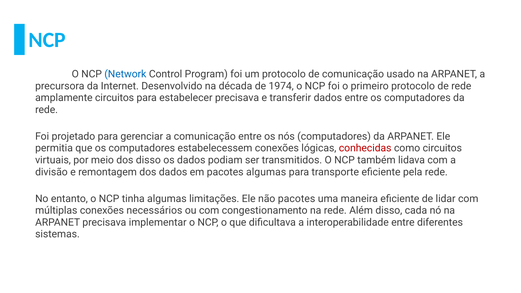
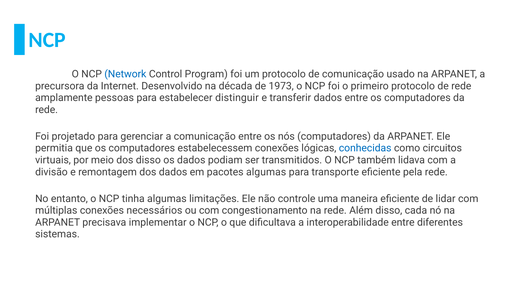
1974: 1974 -> 1973 (281, 86)
amplamente circuitos: circuitos -> pessoas (115, 98)
estabelecer precisava: precisava -> distinguir (237, 98)
conhecidas colour: red -> blue (365, 148)
não pacotes: pacotes -> controle (297, 199)
